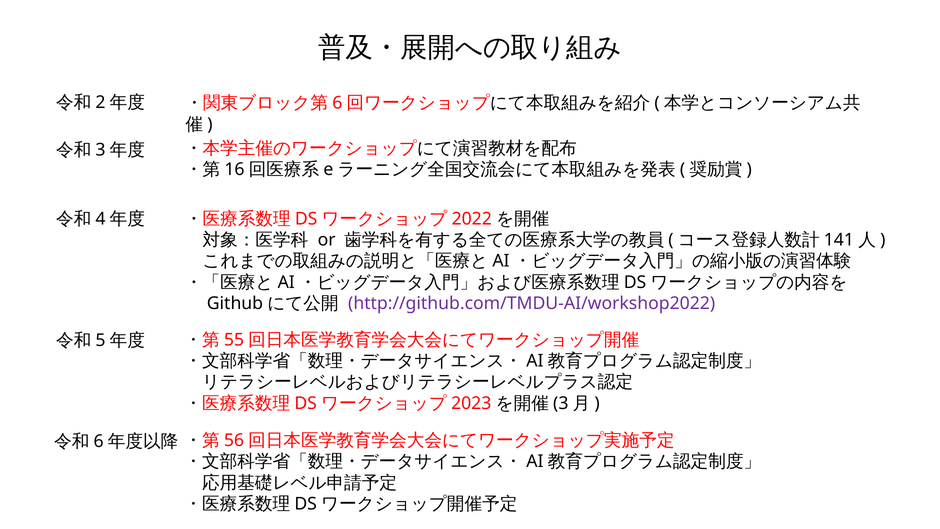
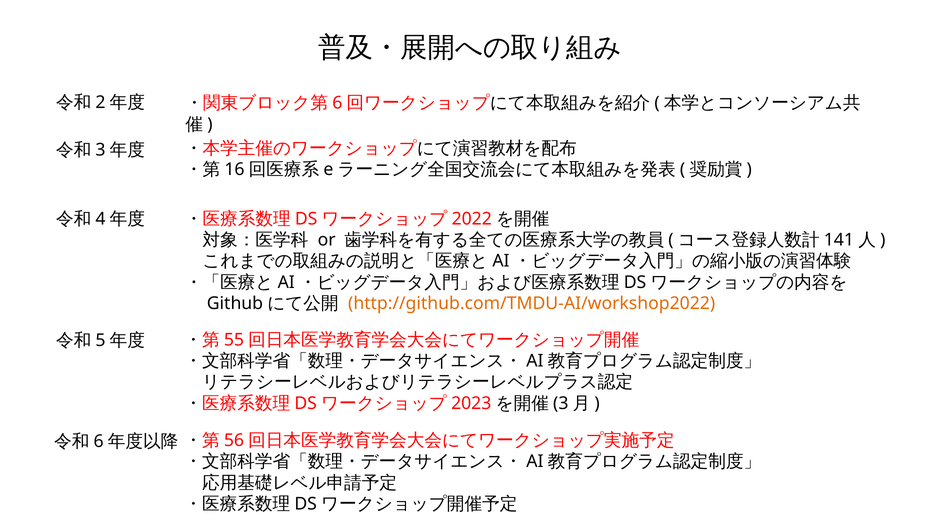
http://github.com/TMDU-AI/workshop2022 colour: purple -> orange (532, 303)
